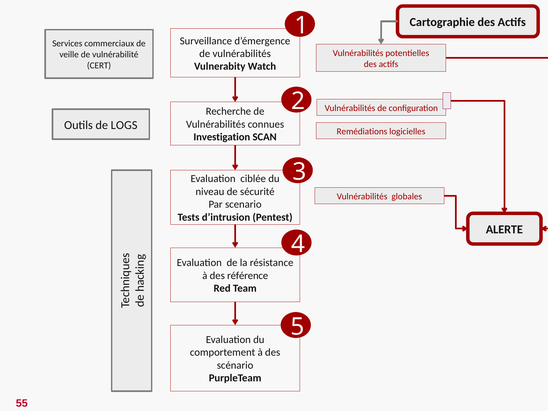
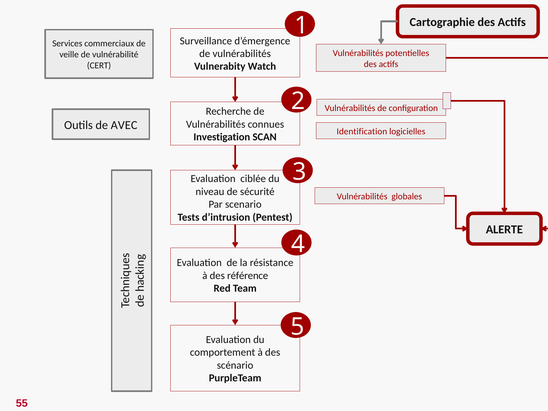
LOGS: LOGS -> AVEC (124, 125)
Remédiations: Remédiations -> Identification (362, 131)
